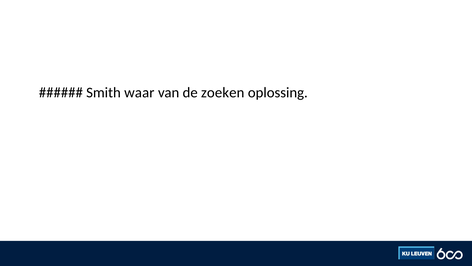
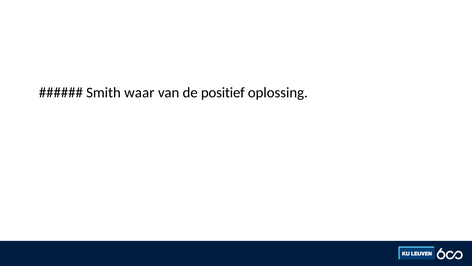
zoeken: zoeken -> positief (223, 92)
